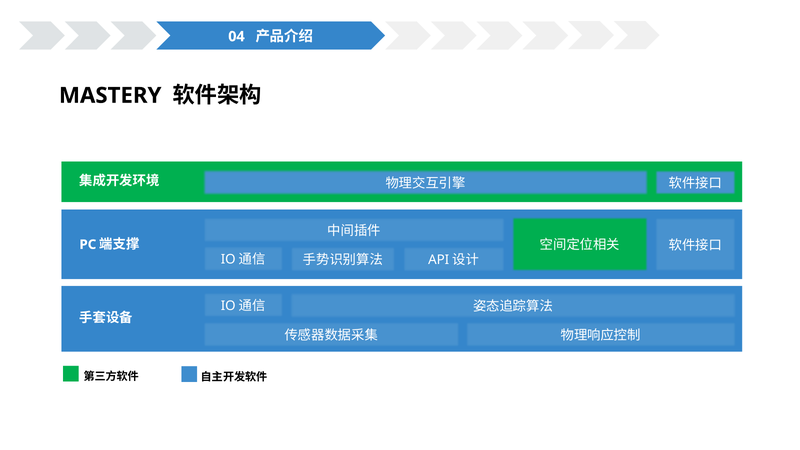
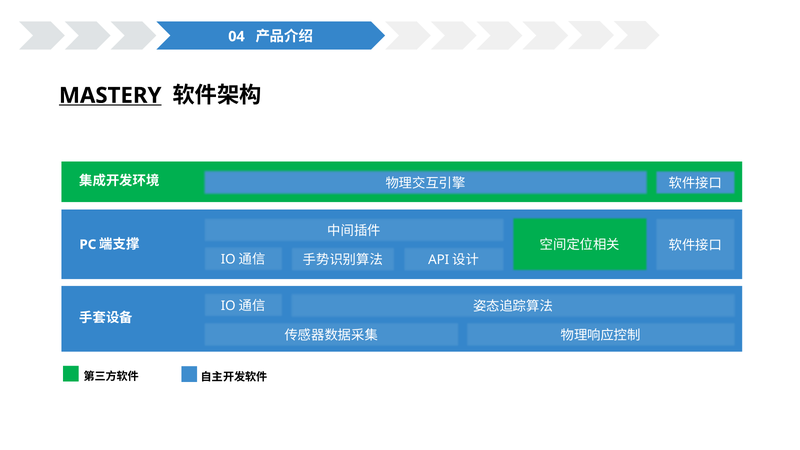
MASTERY underline: none -> present (110, 95)
